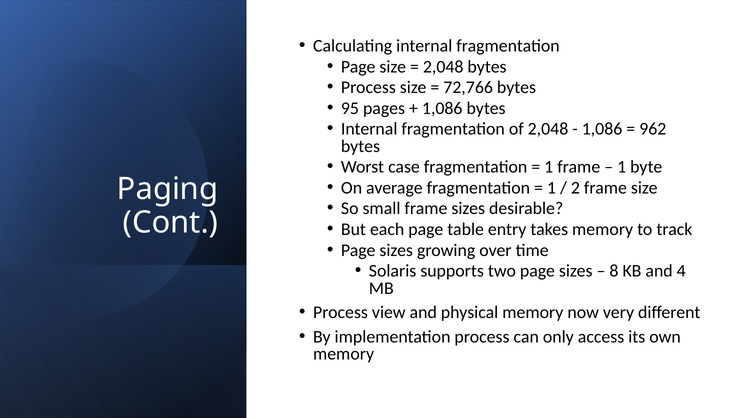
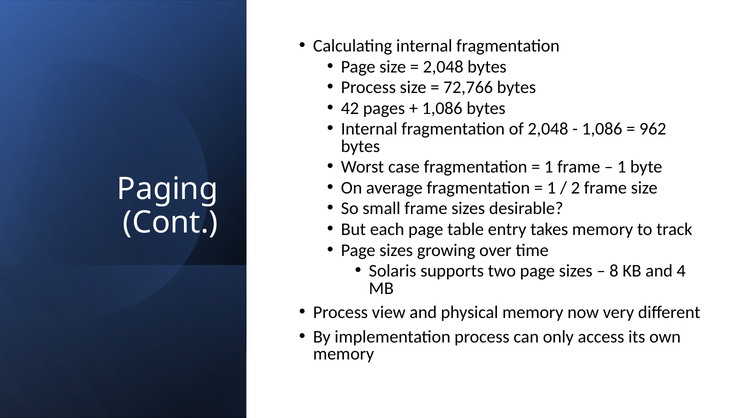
95: 95 -> 42 (350, 108)
